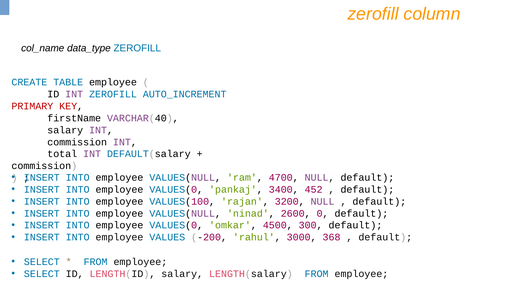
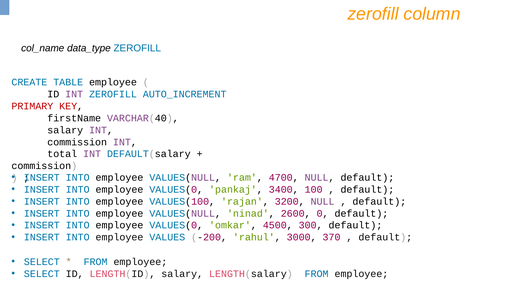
452: 452 -> 100 (314, 189)
368: 368 -> 370 (332, 237)
